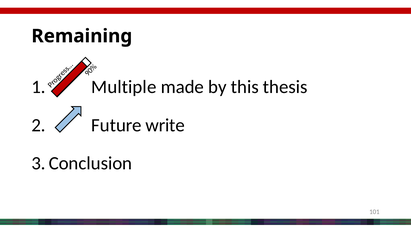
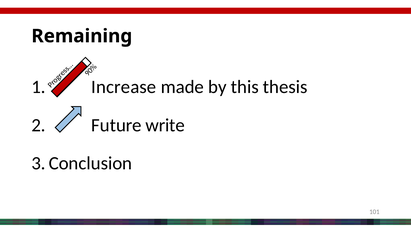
Multiple: Multiple -> Increase (124, 87)
